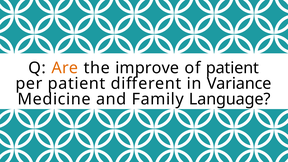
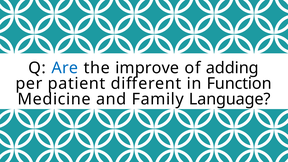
Are colour: orange -> blue (65, 68)
of patient: patient -> adding (232, 68)
Variance: Variance -> Function (239, 84)
